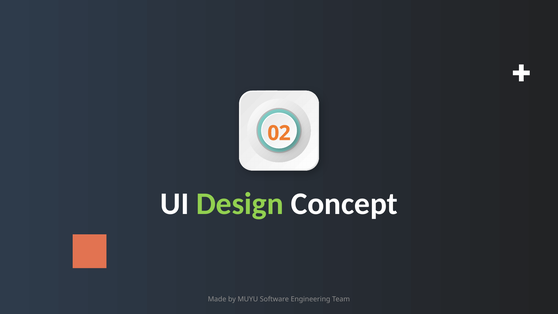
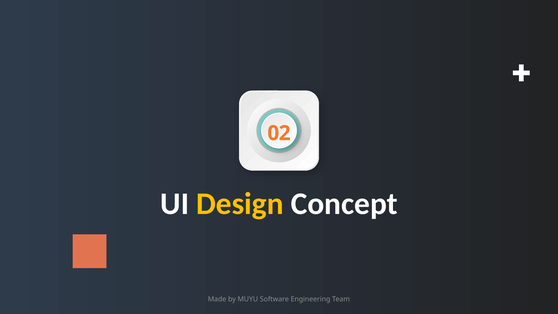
Design colour: light green -> yellow (240, 204)
